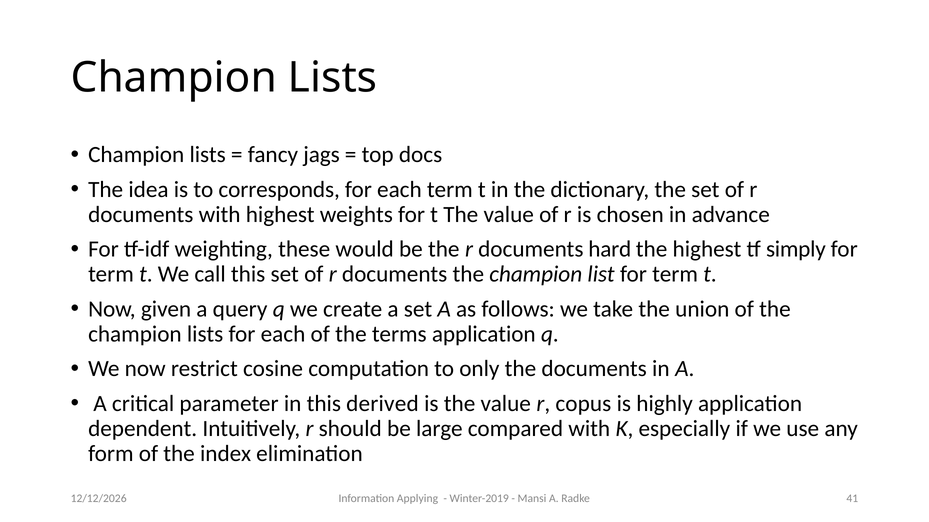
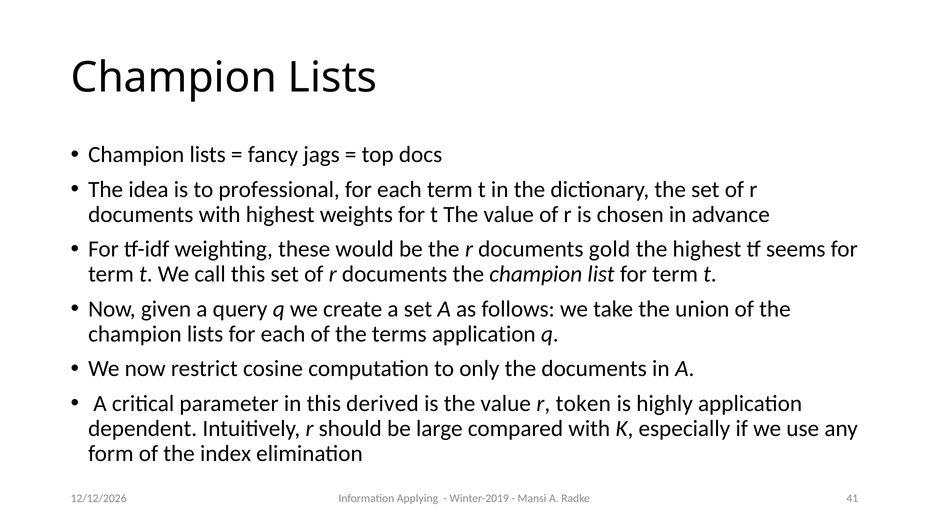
corresponds: corresponds -> professional (279, 190)
hard: hard -> gold (610, 249)
simply: simply -> seems (796, 249)
copus: copus -> token (583, 404)
